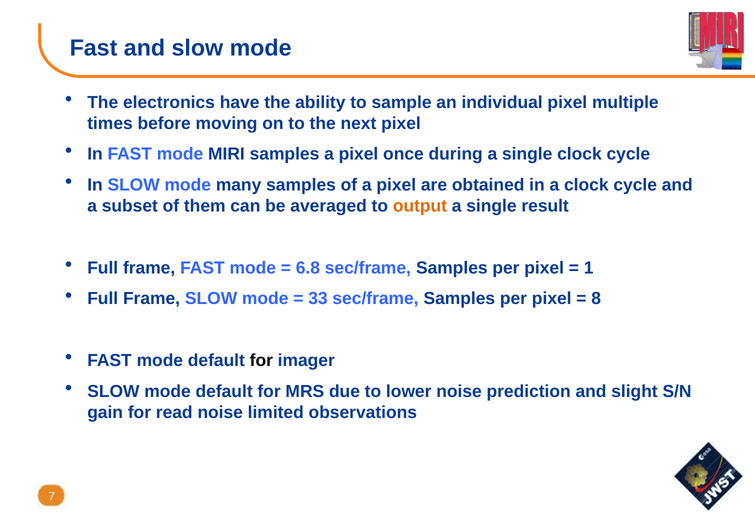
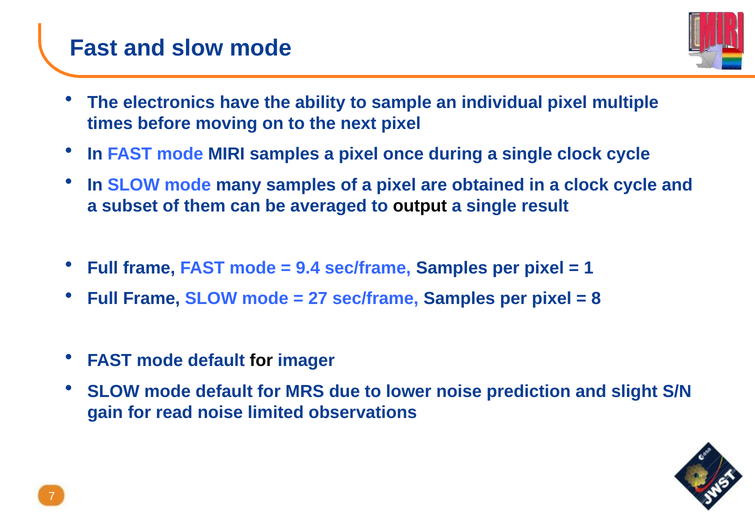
output colour: orange -> black (420, 206)
6.8: 6.8 -> 9.4 (308, 268)
33: 33 -> 27 (318, 299)
